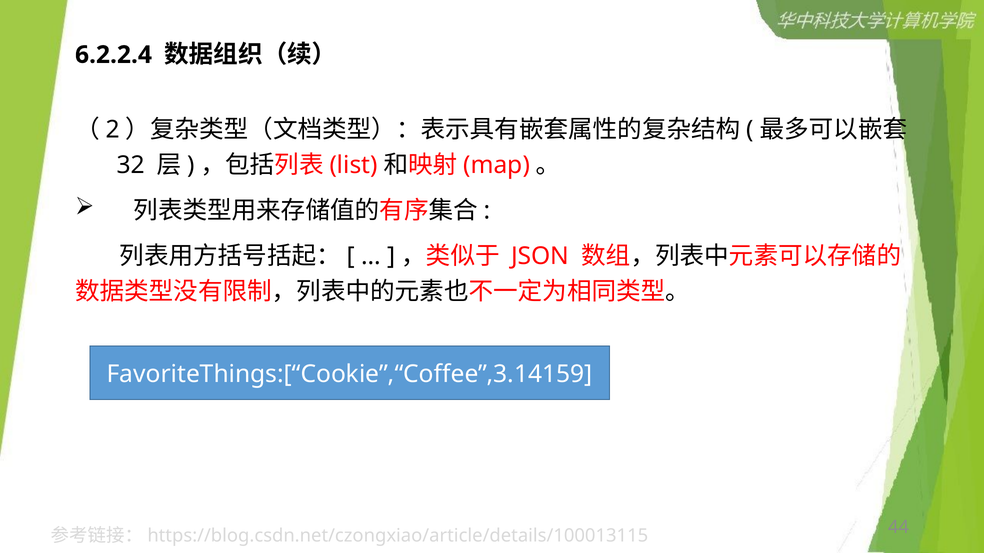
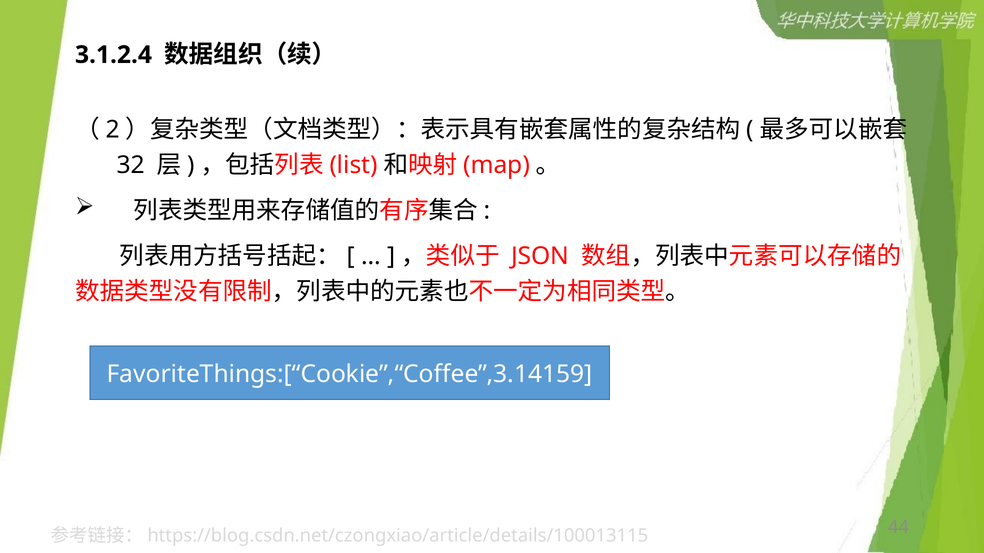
6.2.2.4: 6.2.2.4 -> 3.1.2.4 (113, 55)
